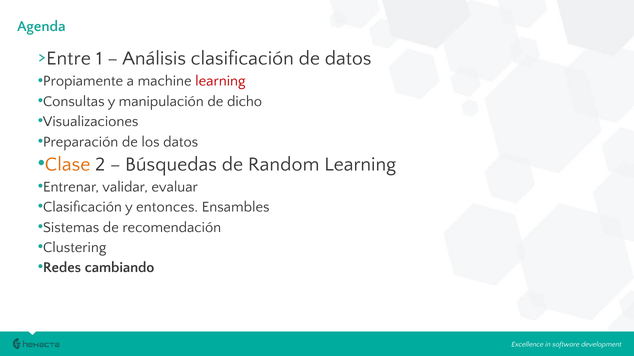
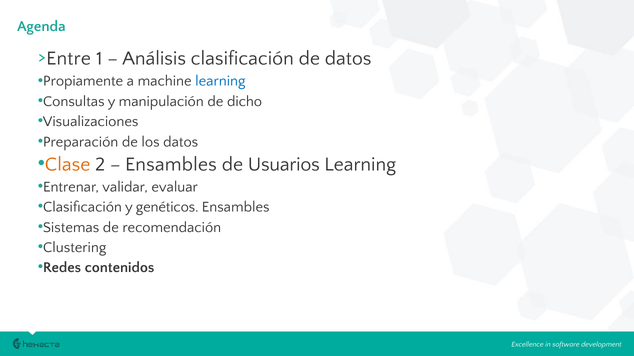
learning colour: red -> blue (220, 81)
Búsquedas: Búsquedas -> Ensambles (171, 164)
Random: Random -> Usuarios (284, 164)
entonces: entonces -> genéticos (167, 207)
cambiando: cambiando -> contenidos (120, 268)
